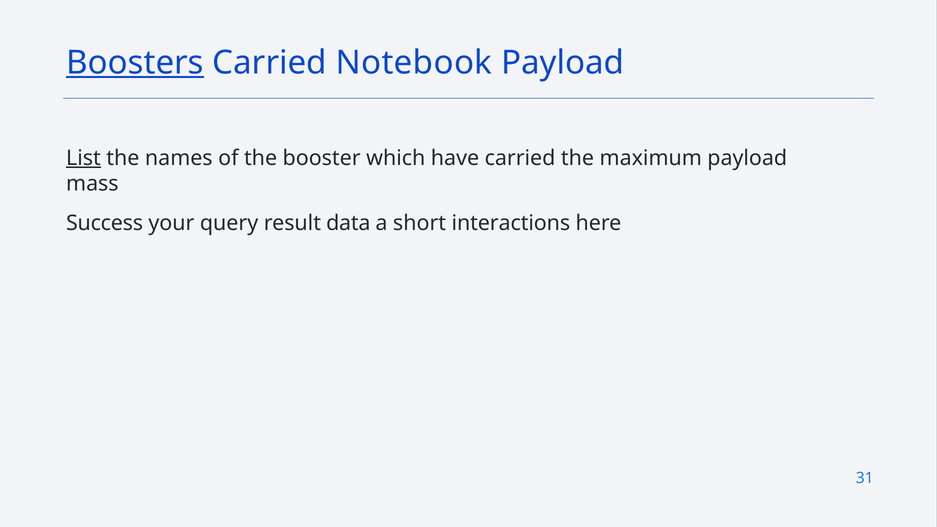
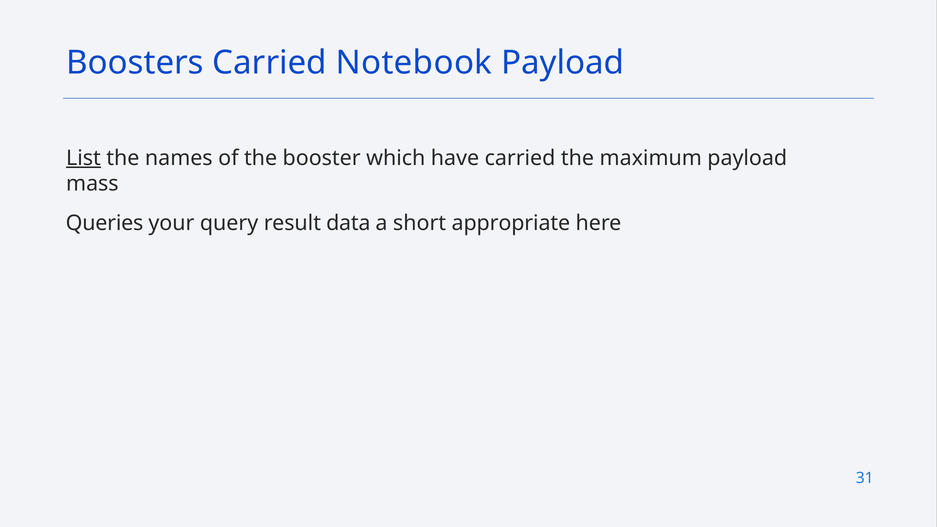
Boosters underline: present -> none (135, 63)
Success: Success -> Queries (105, 223)
interactions: interactions -> appropriate (511, 223)
